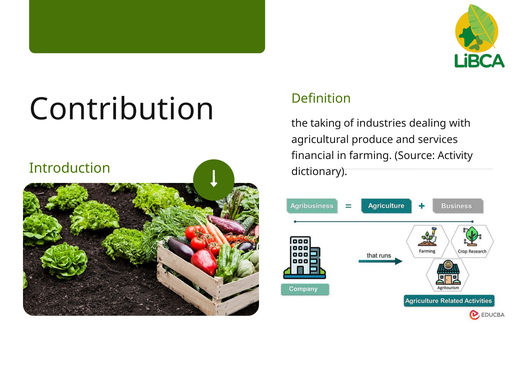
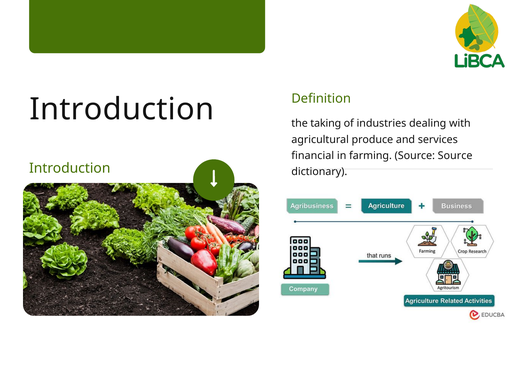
Contribution: Contribution -> Introduction (122, 109)
Source Activity: Activity -> Source (455, 155)
